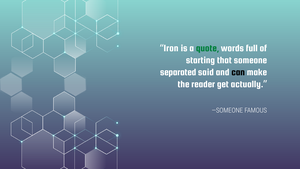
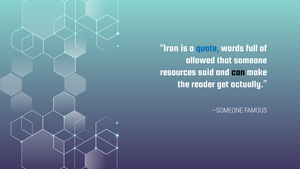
quote colour: green -> blue (207, 48)
starting: starting -> allowed (200, 60)
separated: separated -> resources (178, 72)
